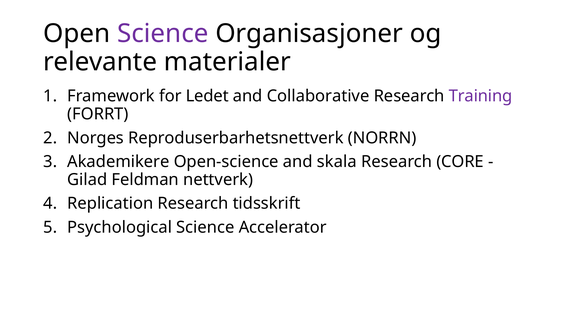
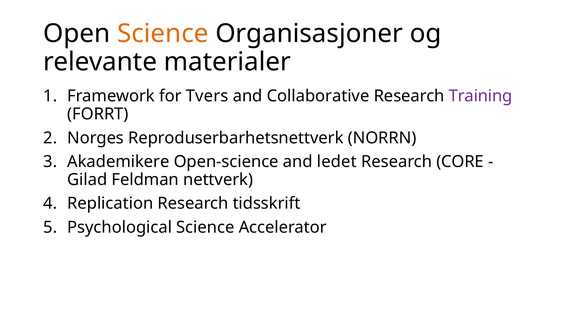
Science colour: purple -> orange (163, 34)
Ledet: Ledet -> Tvers (207, 96)
skala: skala -> ledet (337, 161)
